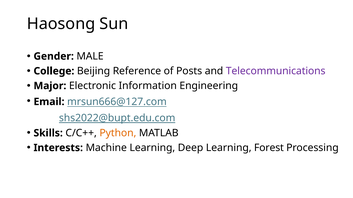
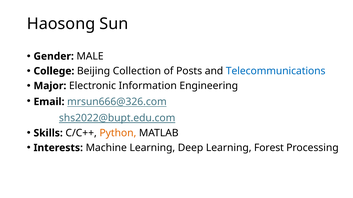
Reference: Reference -> Collection (137, 71)
Telecommunications colour: purple -> blue (276, 71)
mrsun666@127.com: mrsun666@127.com -> mrsun666@326.com (117, 102)
